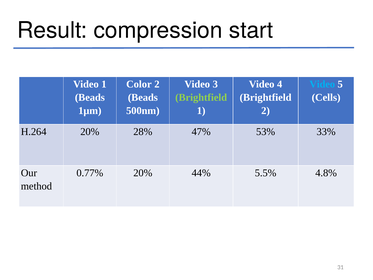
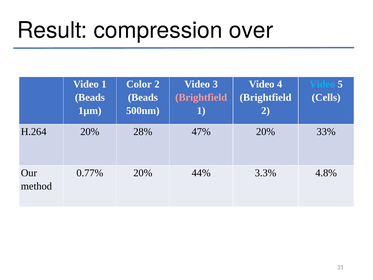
start: start -> over (251, 30)
Brightfield colour: light green -> pink (201, 97)
47% 53%: 53% -> 20% (266, 132)
5.5%: 5.5% -> 3.3% (266, 173)
